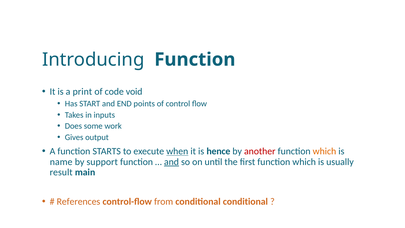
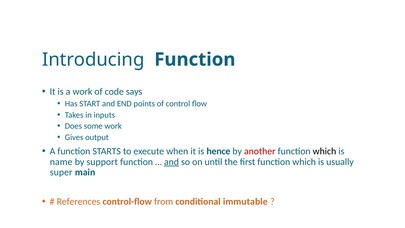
a print: print -> work (82, 92)
void: void -> says (134, 92)
when underline: present -> none (177, 151)
which colour: orange -> black (324, 151)
result: result -> super (61, 172)
conditional conditional: conditional -> immutable (245, 202)
